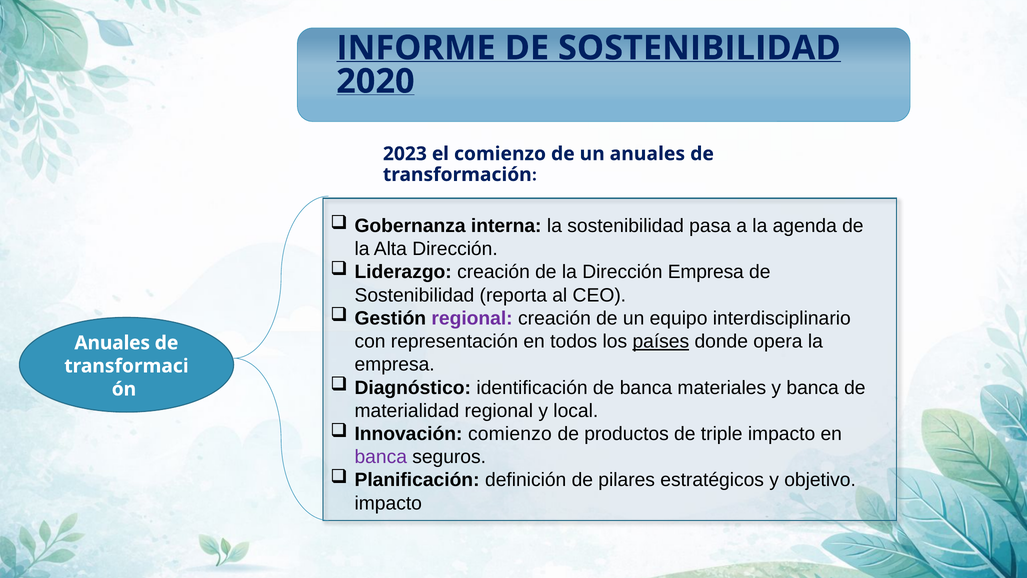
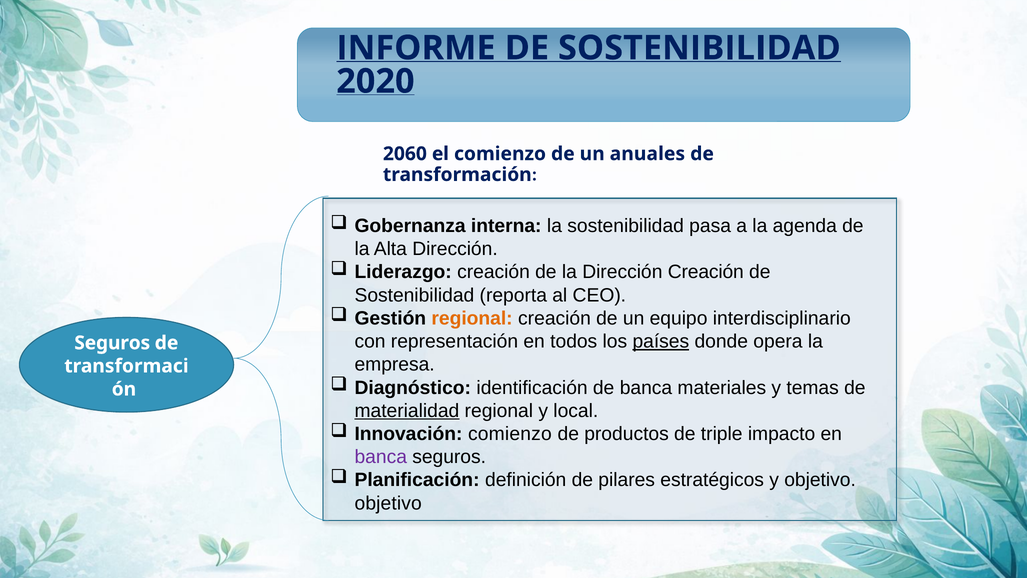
2023: 2023 -> 2060 (405, 154)
Dirección Empresa: Empresa -> Creación (706, 272)
regional colour: purple -> orange (472, 318)
Anuales: Anuales -> Seguros (112, 343)
y banca: banca -> temas (813, 387)
materialidad underline: none -> present (407, 411)
impacto: impacto -> objetivo (388, 503)
